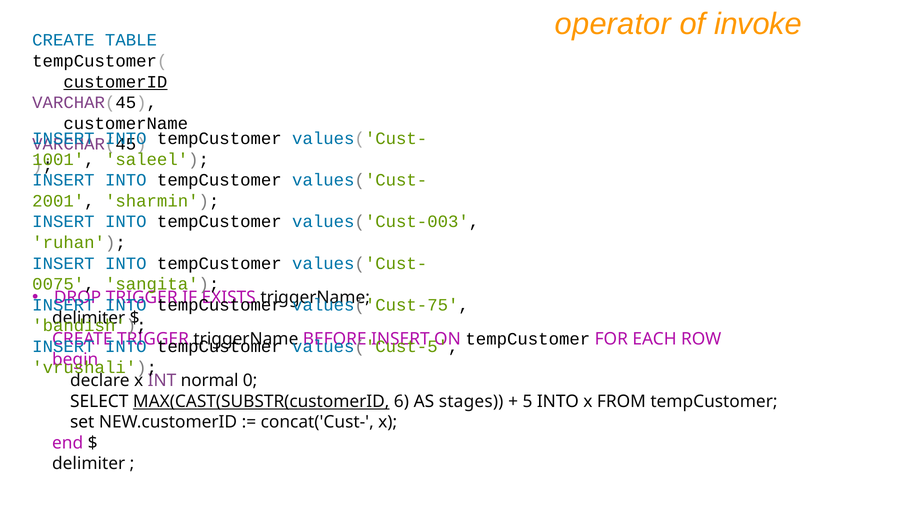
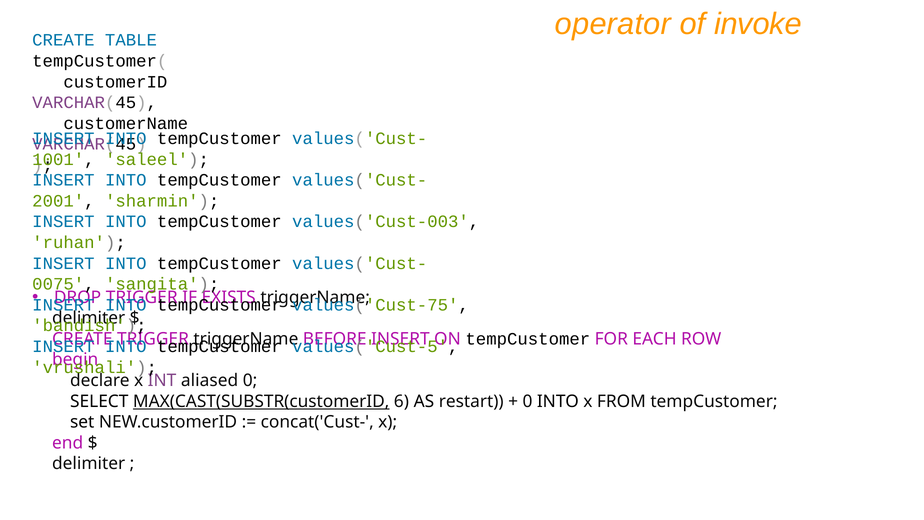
customerID underline: present -> none (115, 82)
normal: normal -> aliased (210, 380)
stages: stages -> restart (471, 401)
5: 5 -> 0 (528, 401)
